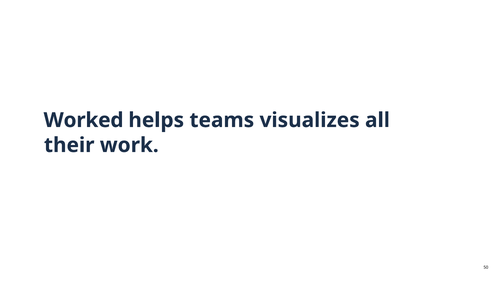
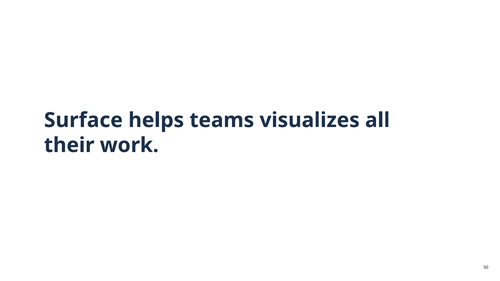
Worked: Worked -> Surface (83, 120)
